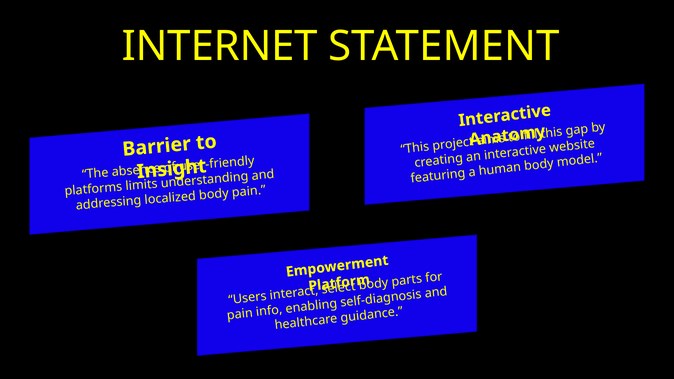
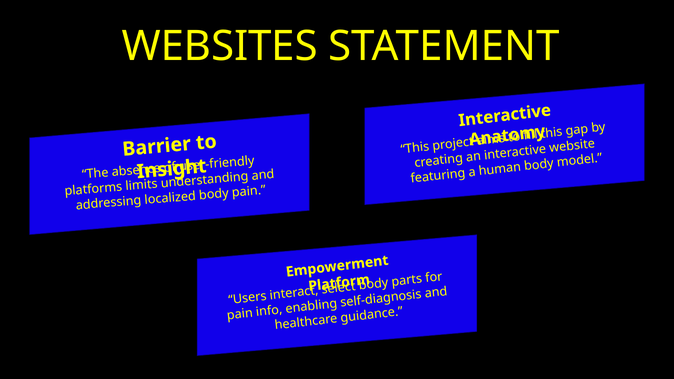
INTERNET: INTERNET -> WEBSITES (220, 46)
